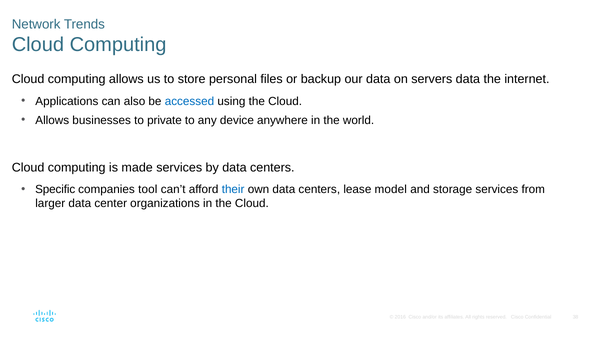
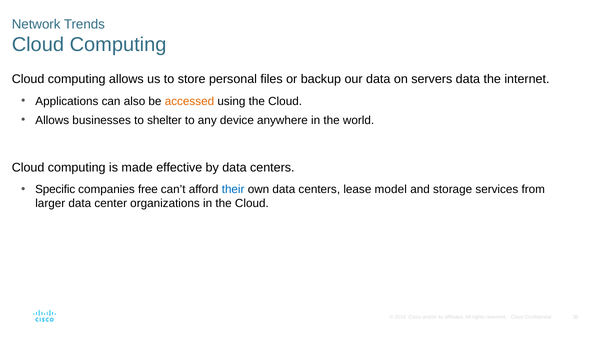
accessed colour: blue -> orange (189, 101)
private: private -> shelter (164, 120)
made services: services -> effective (179, 167)
tool: tool -> free (148, 189)
